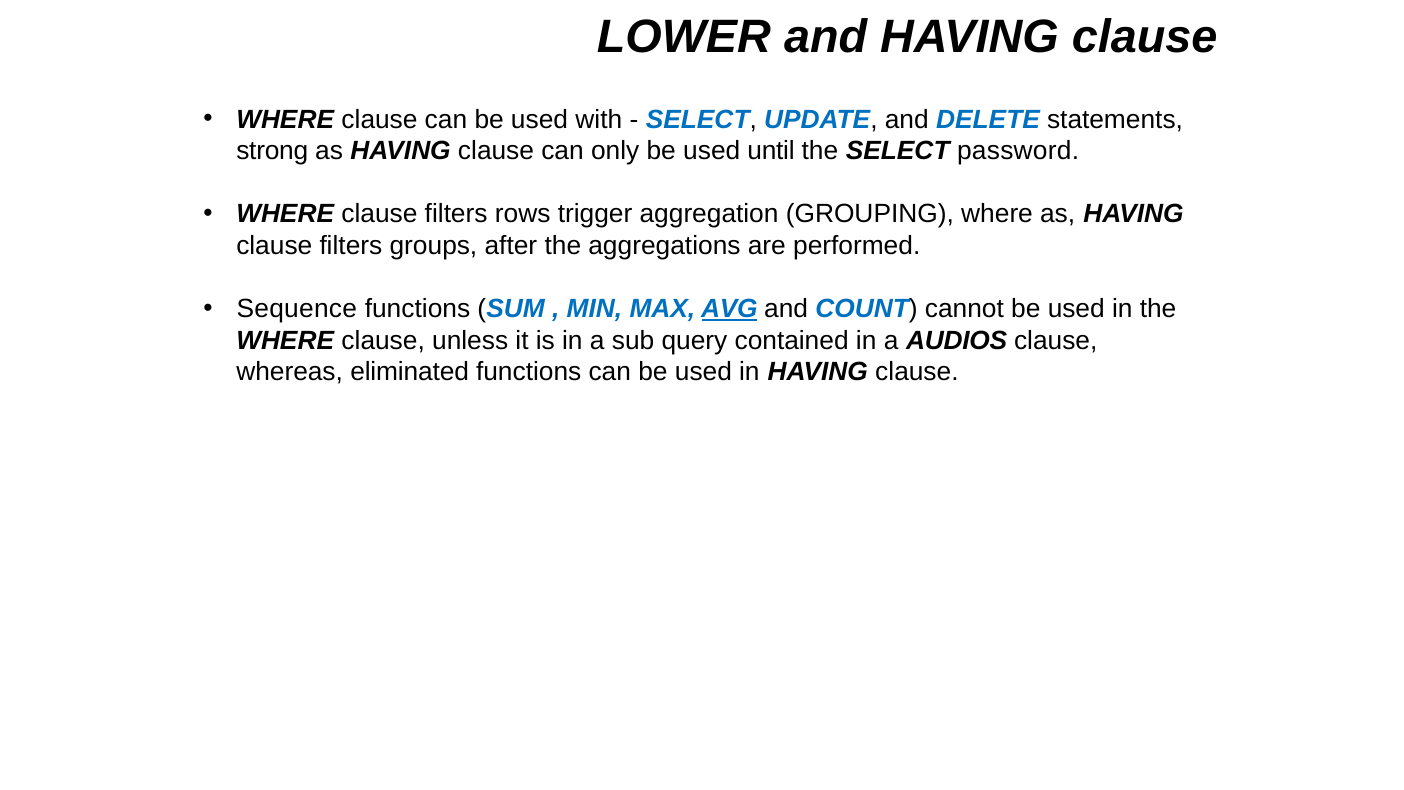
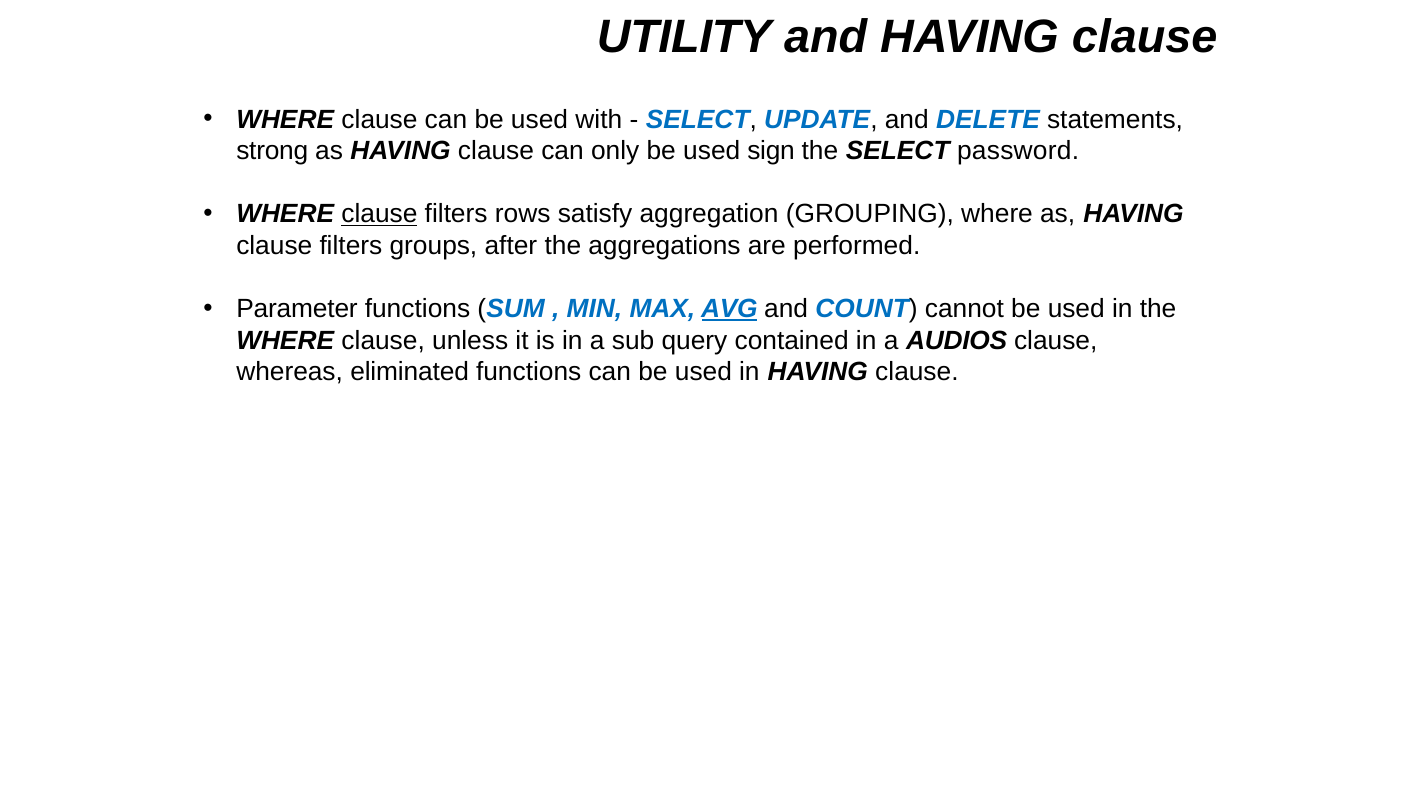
LOWER: LOWER -> UTILITY (684, 37)
until: until -> sign (771, 151)
clause underline: none -> present (379, 214)
trigger: trigger -> satisfy (595, 214)
Sequence: Sequence -> Parameter (297, 309)
